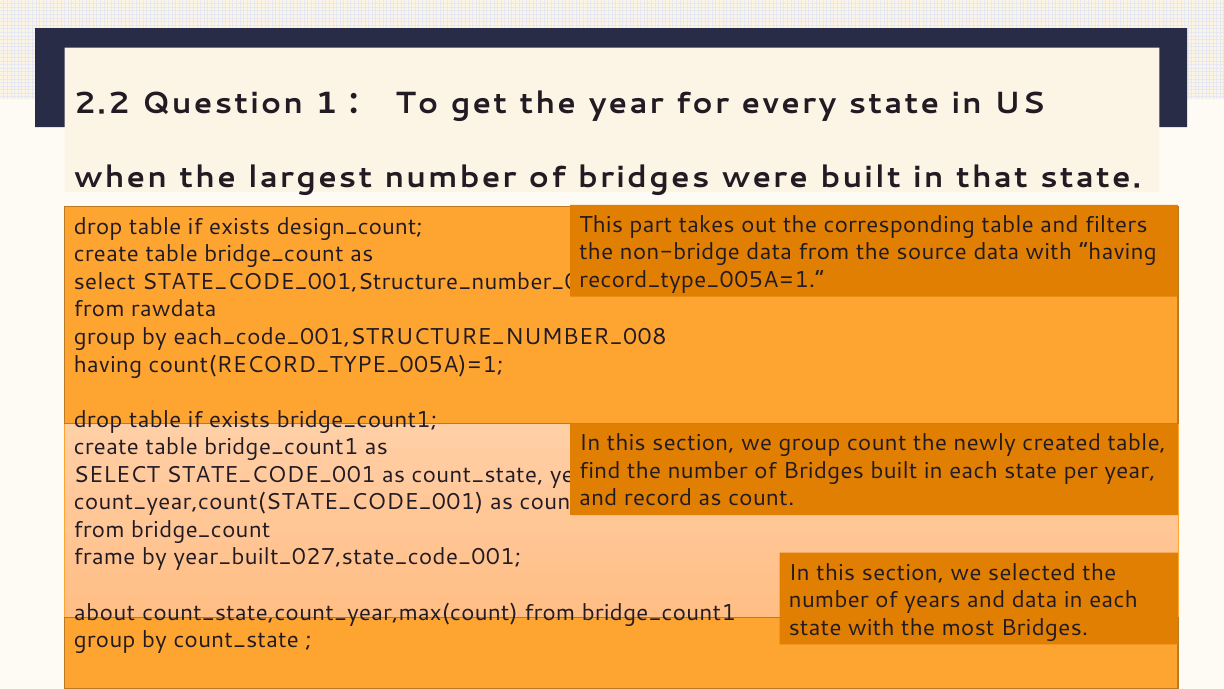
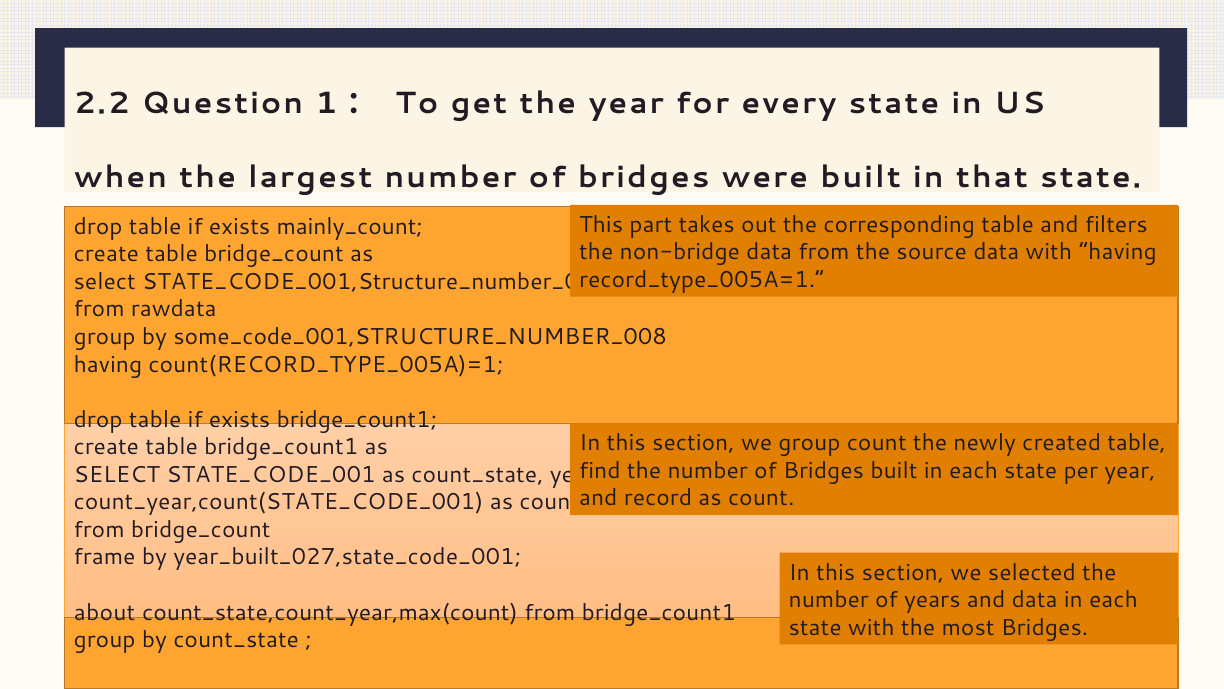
design_count: design_count -> mainly_count (350, 226)
each_code_001,STRUCTURE_NUMBER_008: each_code_001,STRUCTURE_NUMBER_008 -> some_code_001,STRUCTURE_NUMBER_008 (420, 337)
